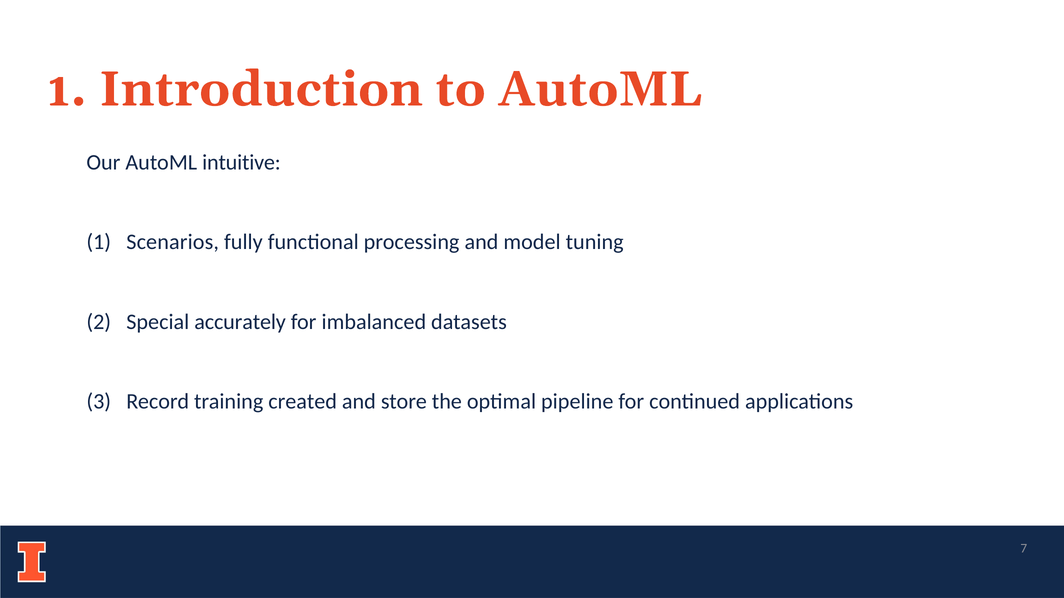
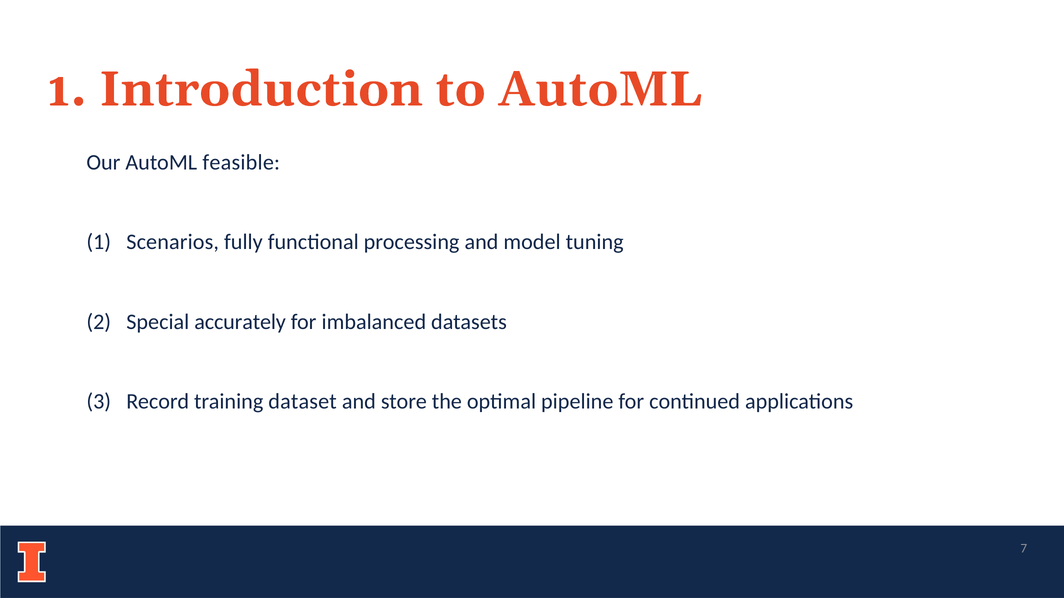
intuitive: intuitive -> feasible (241, 162)
created: created -> dataset (303, 402)
